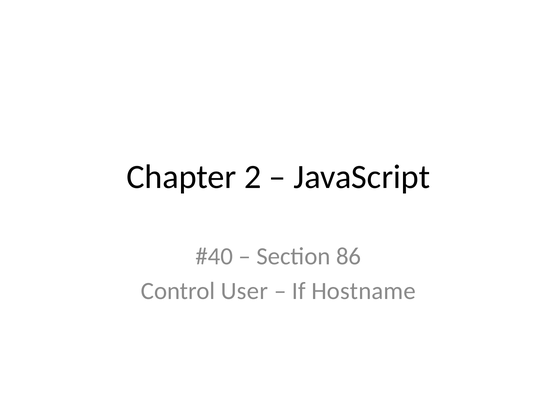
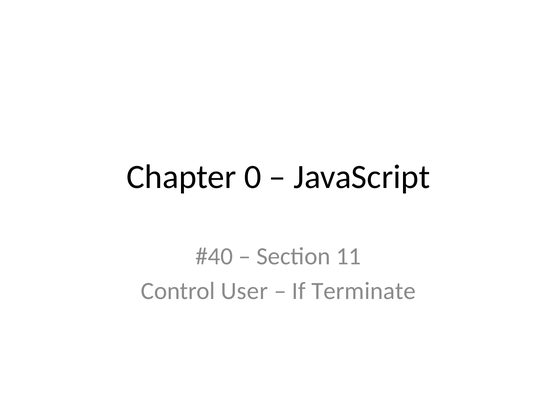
2: 2 -> 0 (253, 177)
86: 86 -> 11 (349, 256)
Hostname: Hostname -> Terminate (364, 291)
